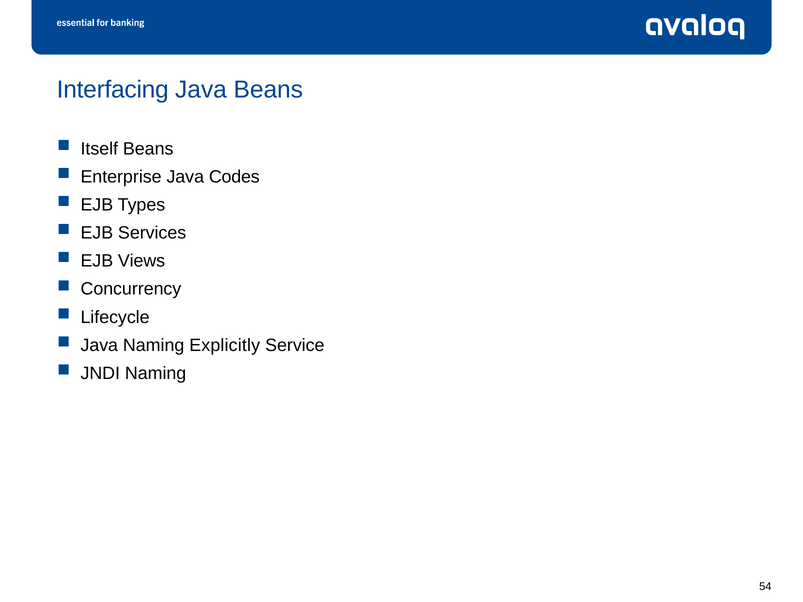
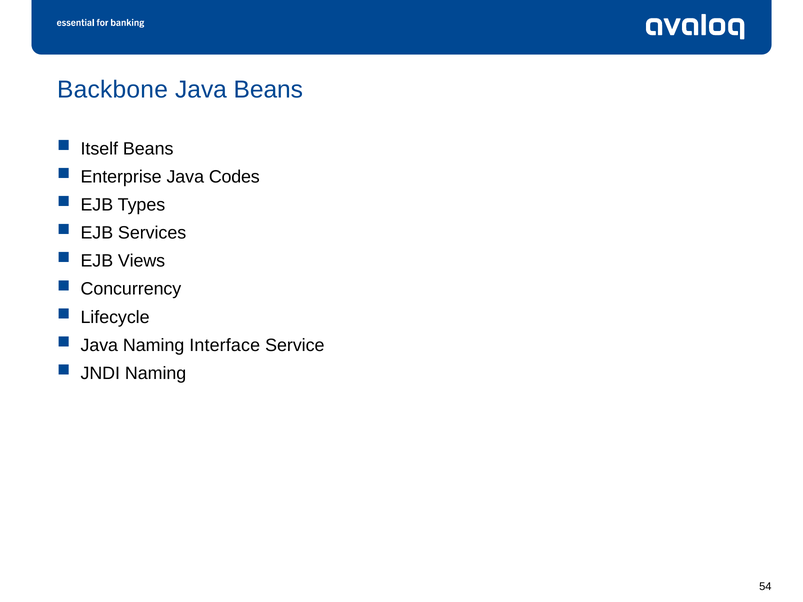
Interfacing: Interfacing -> Backbone (113, 90)
Explicitly: Explicitly -> Interface (225, 345)
